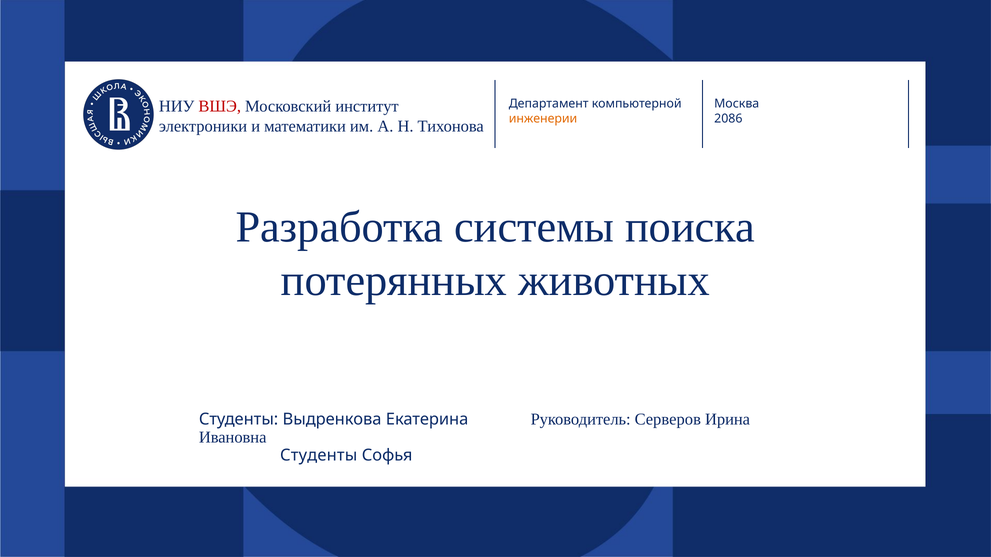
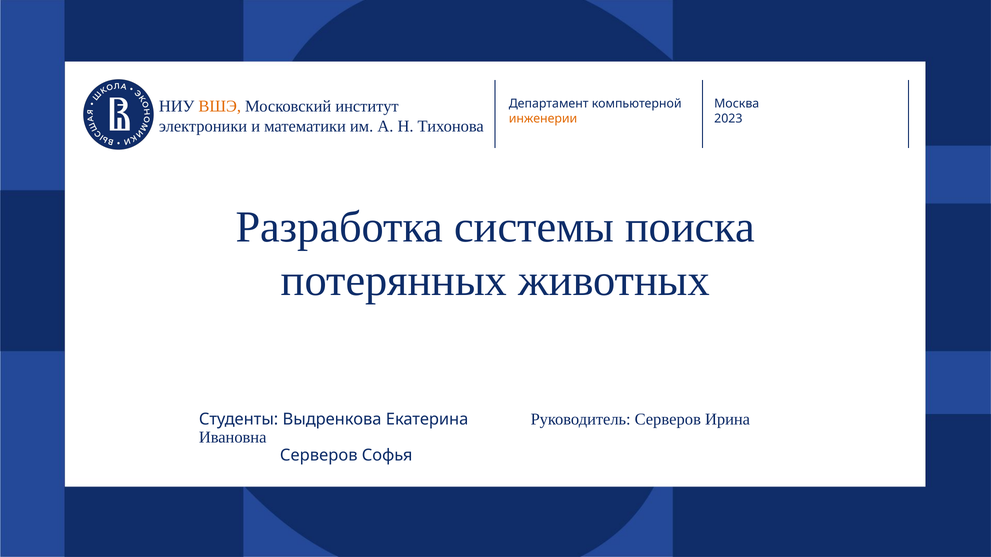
ВШЭ colour: red -> orange (220, 107)
2086: 2086 -> 2023 (728, 119)
Студенты: Студенты -> Серверов (319, 455)
